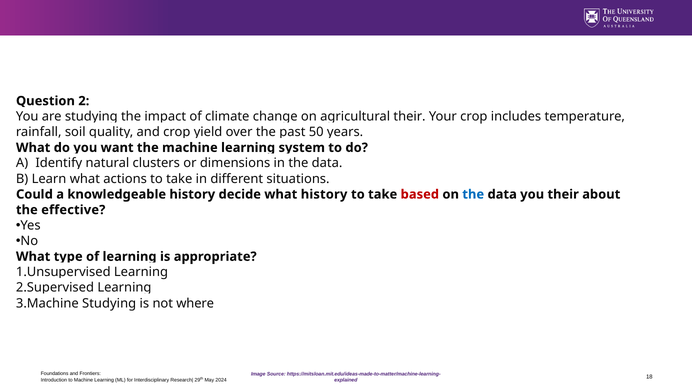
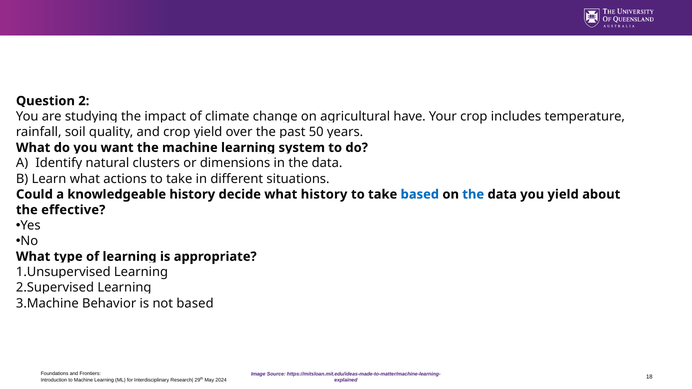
their: their -> have (410, 117)
based colour: red -> blue (420, 194)
you their: their -> yield (563, 194)
Studying: Studying -> Behavior (109, 303)
not where: where -> based (195, 303)
